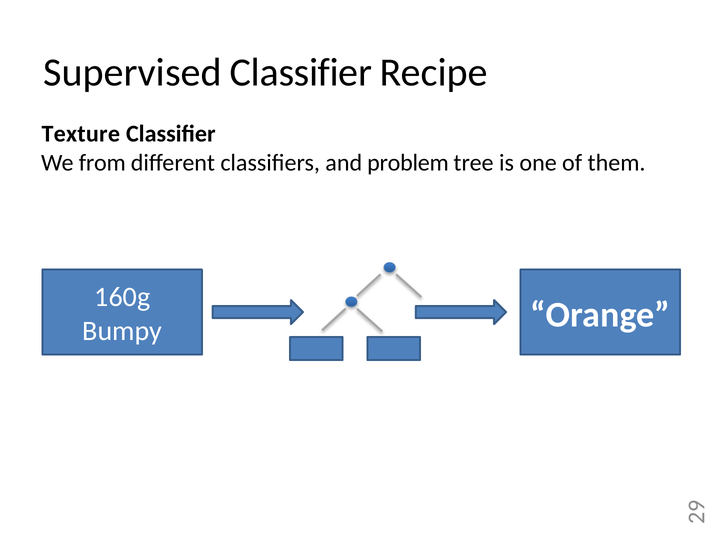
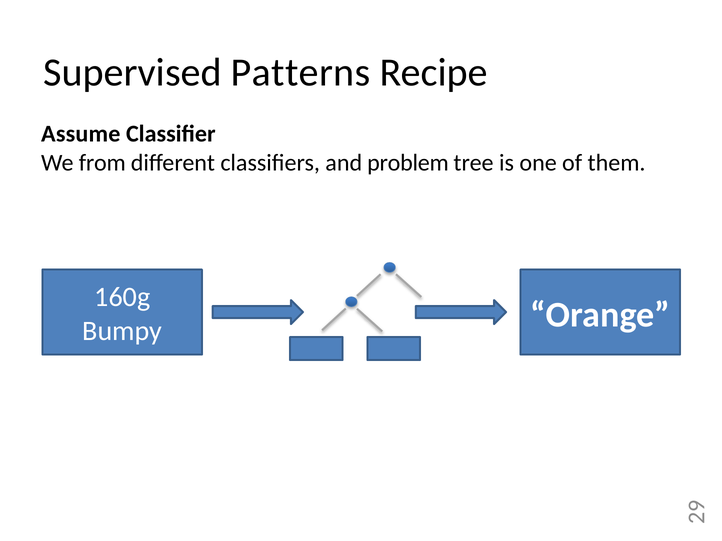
Supervised Classifier: Classifier -> Patterns (301, 73)
Texture: Texture -> Assume (81, 134)
